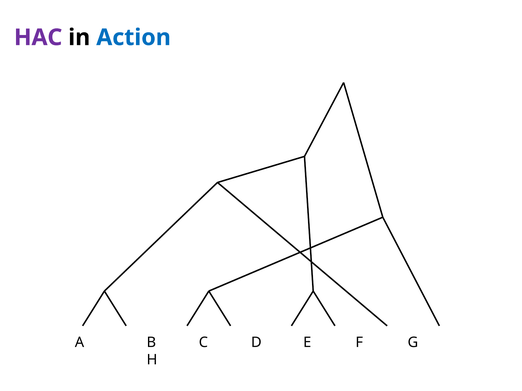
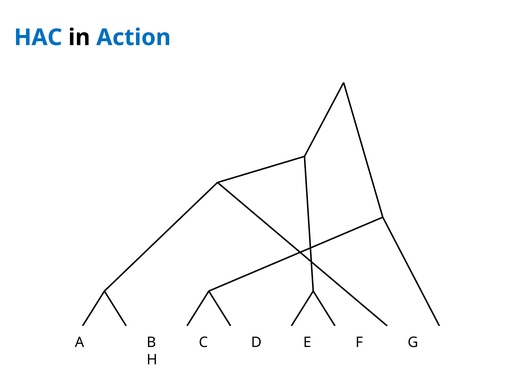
HAC colour: purple -> blue (38, 38)
